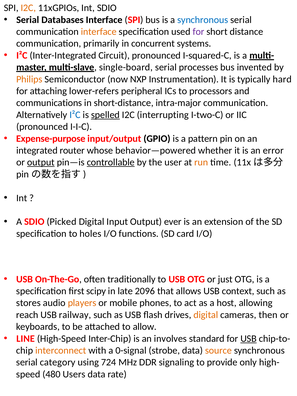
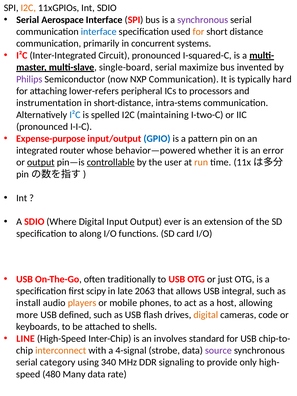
Databases: Databases -> Aerospace (63, 20)
synchronous colour: blue -> purple (203, 20)
interface colour: orange -> blue (99, 32)
for colour: purple -> orange (199, 32)
processes: processes -> maximize (199, 67)
Philips colour: orange -> purple (29, 79)
NXP Instrumentation: Instrumentation -> Communication (184, 79)
communications: communications -> instrumentation (49, 103)
intra-major: intra-major -> intra-stems (178, 103)
spelled underline: present -> none (105, 115)
interrupting: interrupting -> maintaining (163, 115)
GPIO colour: black -> blue (157, 139)
Picked: Picked -> Where (62, 222)
holes: holes -> along (90, 234)
2096: 2096 -> 2063 (145, 291)
context: context -> integral (238, 291)
stores: stores -> install (28, 303)
reach: reach -> more (27, 315)
railway: railway -> defined (75, 315)
then: then -> code (268, 315)
allow: allow -> shells (145, 327)
USB underline: present -> none (249, 339)
0-signal: 0-signal -> 4-signal (131, 350)
source colour: orange -> purple (218, 350)
724: 724 -> 340 (109, 362)
Users: Users -> Many (74, 374)
